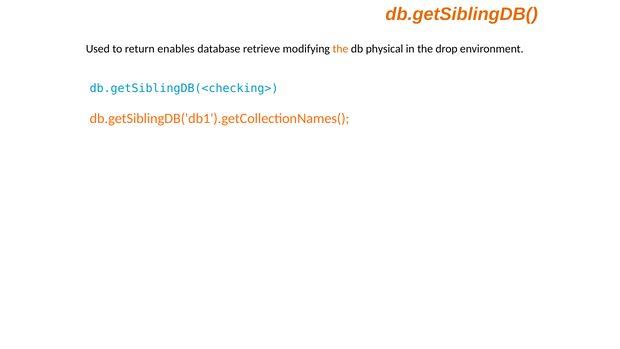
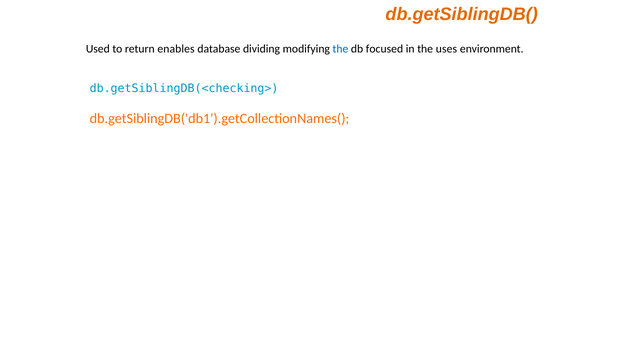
retrieve: retrieve -> dividing (262, 49)
the colour: orange -> blue (340, 49)
physical: physical -> focused (384, 49)
drop: drop -> uses (446, 49)
